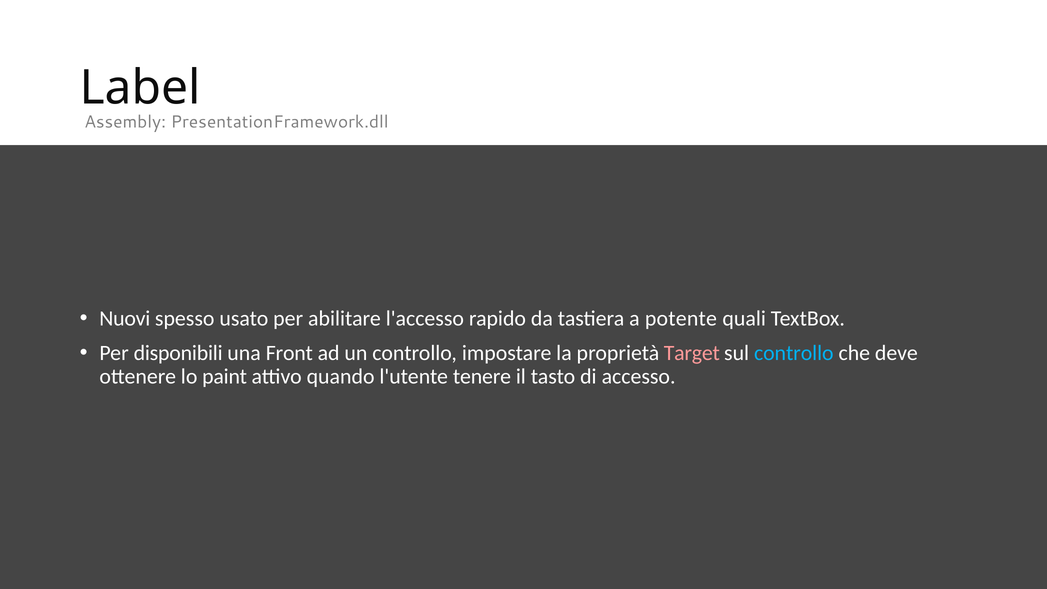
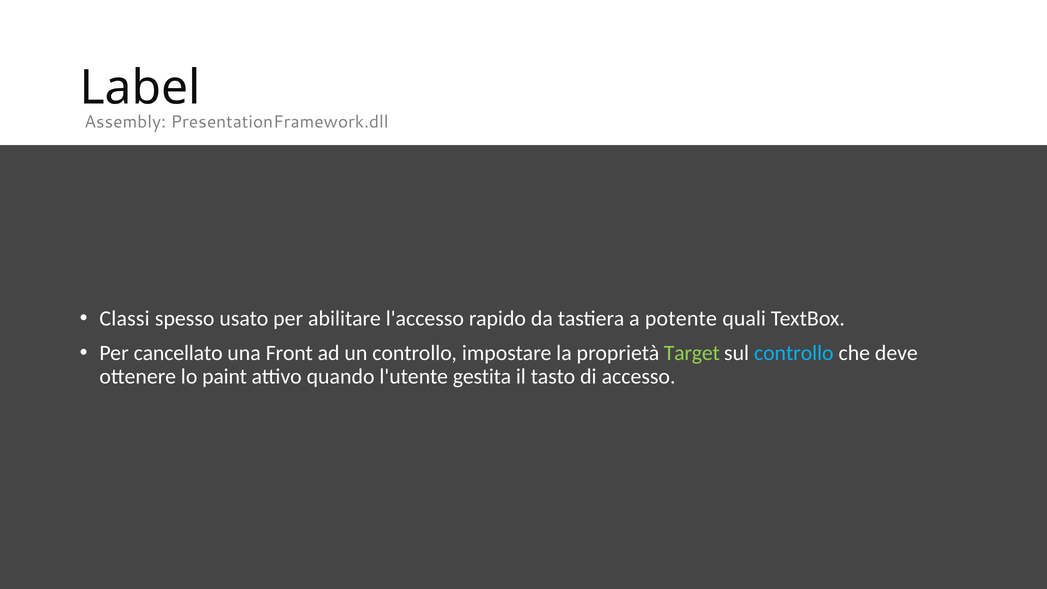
Nuovi: Nuovi -> Classi (125, 318)
disponibili: disponibili -> cancellato (178, 353)
Target colour: pink -> light green (692, 353)
tenere: tenere -> gestita (482, 377)
